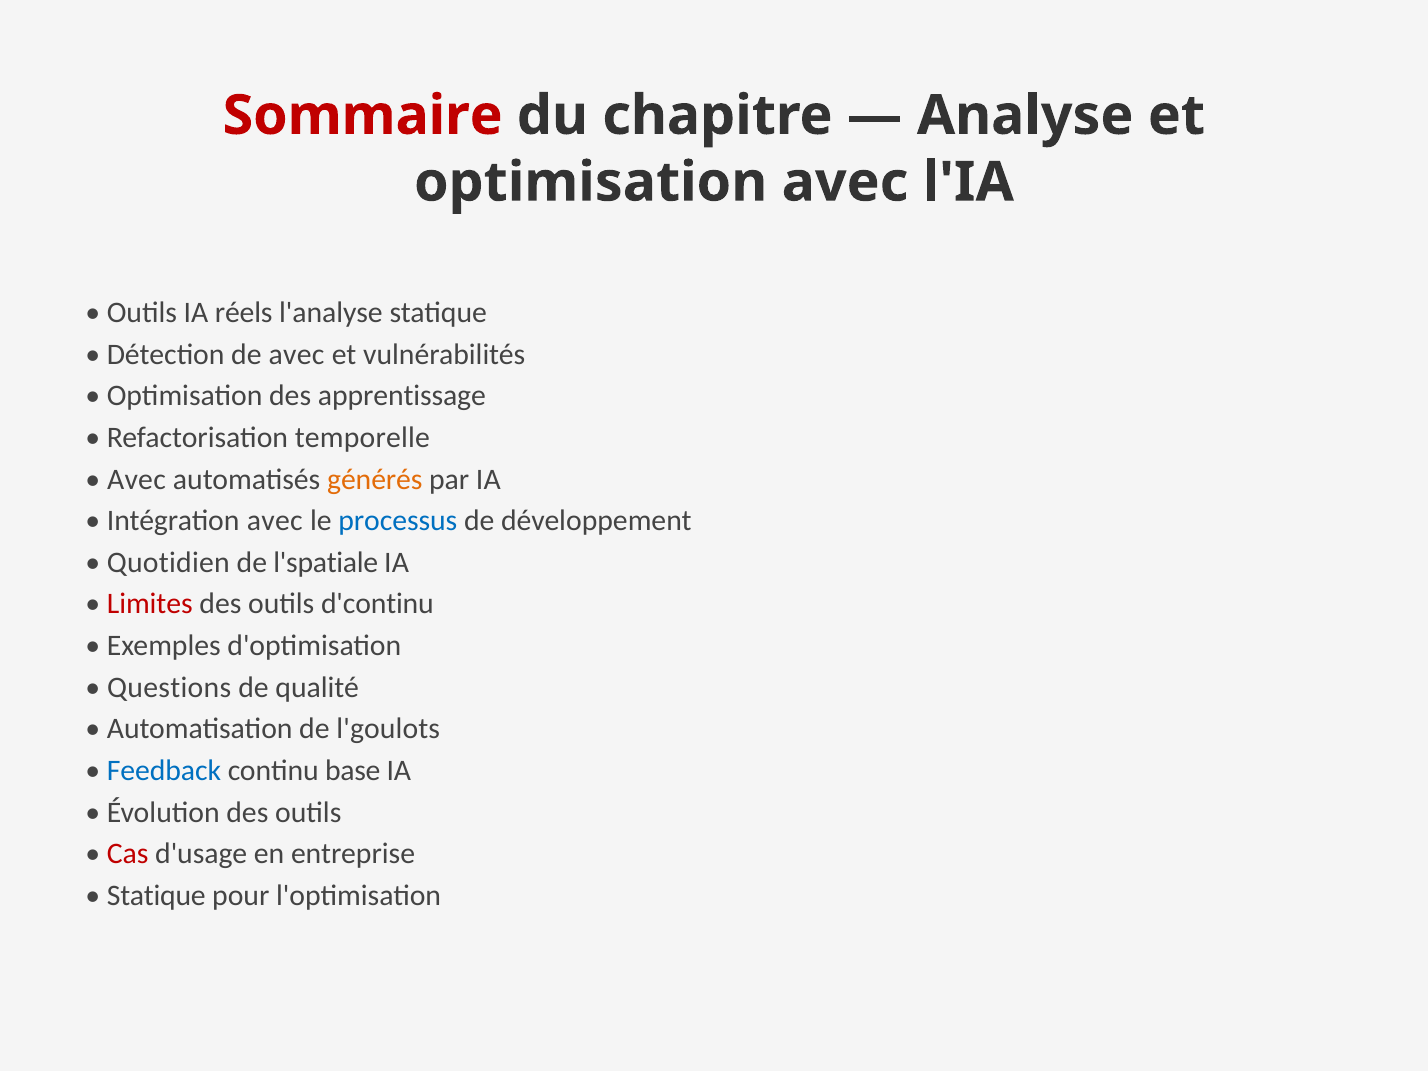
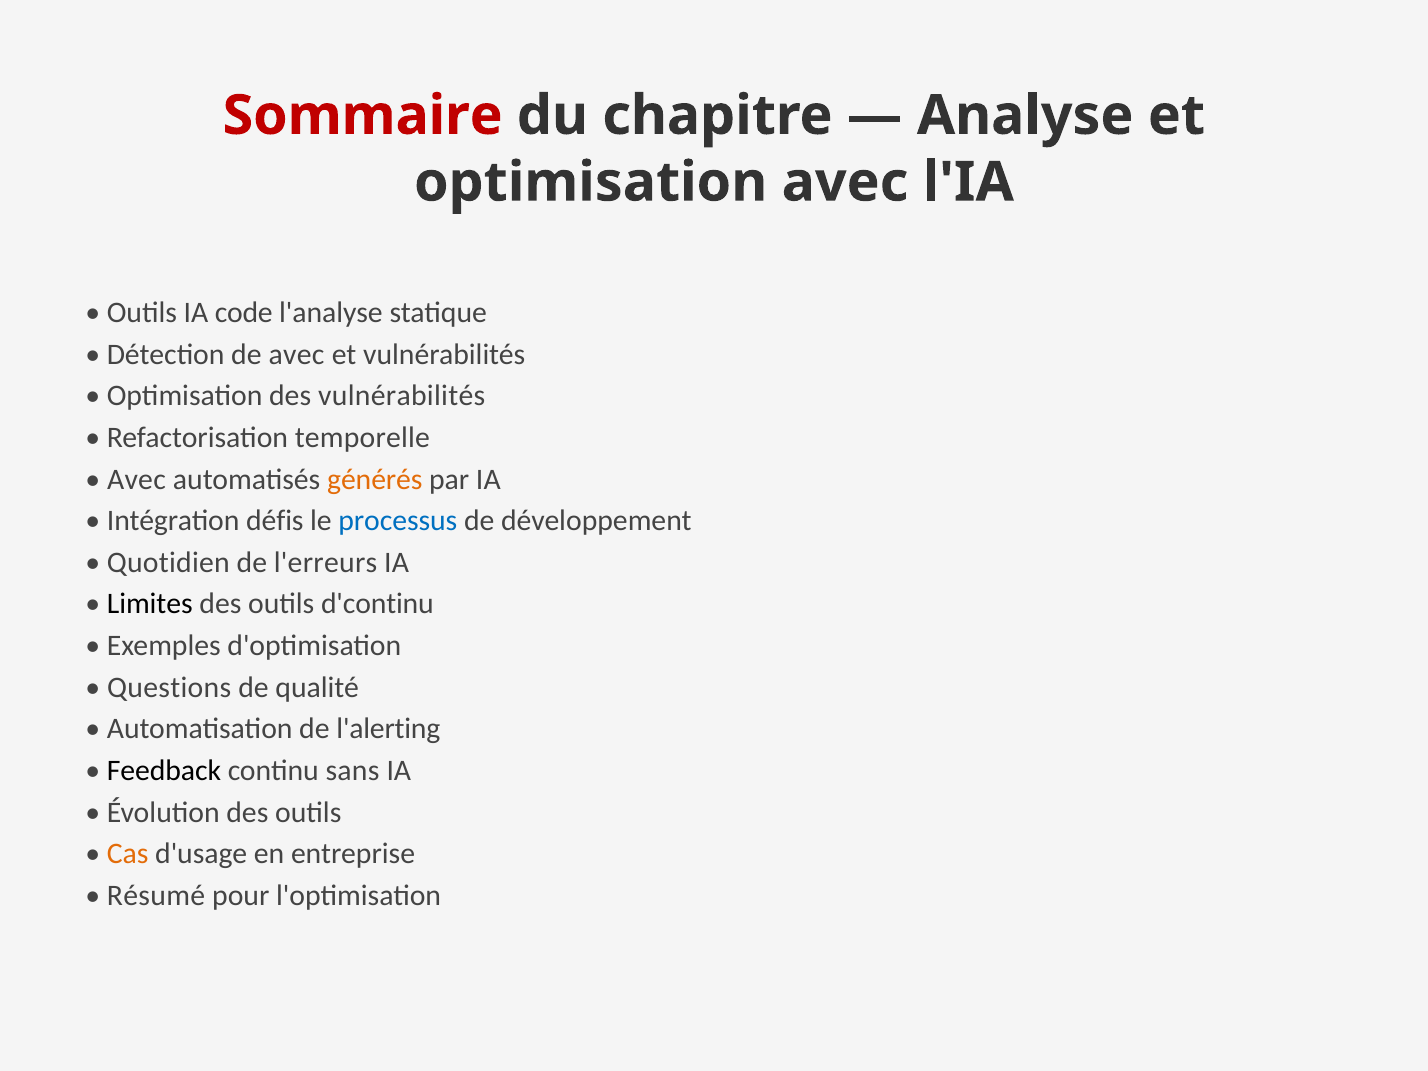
réels: réels -> code (244, 313)
des apprentissage: apprentissage -> vulnérabilités (402, 396)
Intégration avec: avec -> défis (275, 521)
l'spatiale: l'spatiale -> l'erreurs (326, 563)
Limites colour: red -> black (150, 604)
l'goulots: l'goulots -> l'alerting (388, 729)
Feedback colour: blue -> black (164, 771)
base: base -> sans (352, 771)
Cas colour: red -> orange (128, 854)
Statique: Statique -> Résumé (156, 896)
